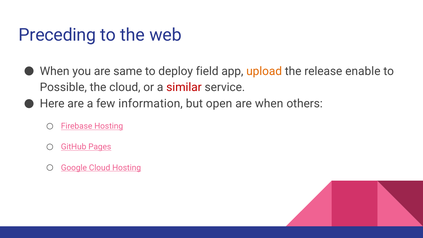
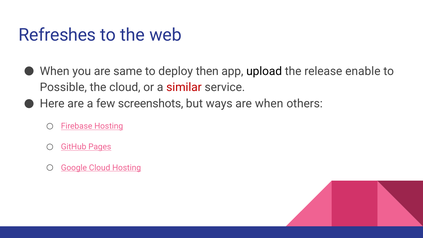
Preceding: Preceding -> Refreshes (57, 35)
field: field -> then (207, 71)
upload colour: orange -> black (264, 71)
information: information -> screenshots (151, 104)
open: open -> ways (219, 104)
